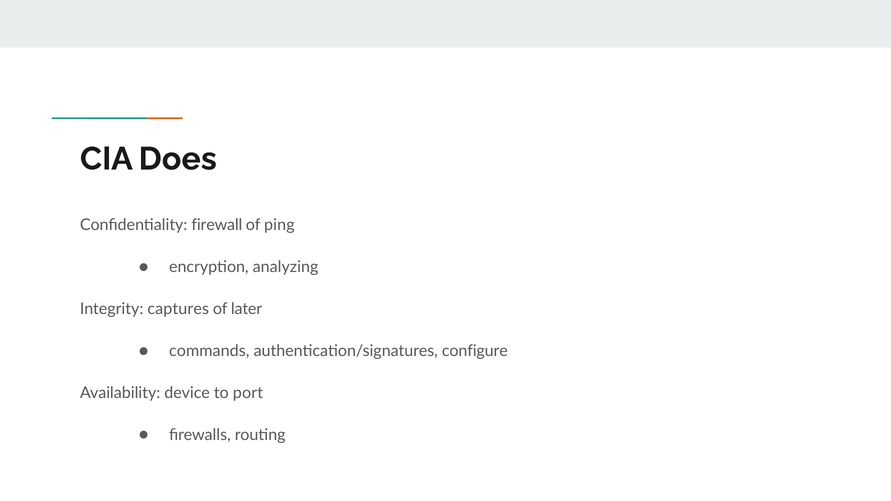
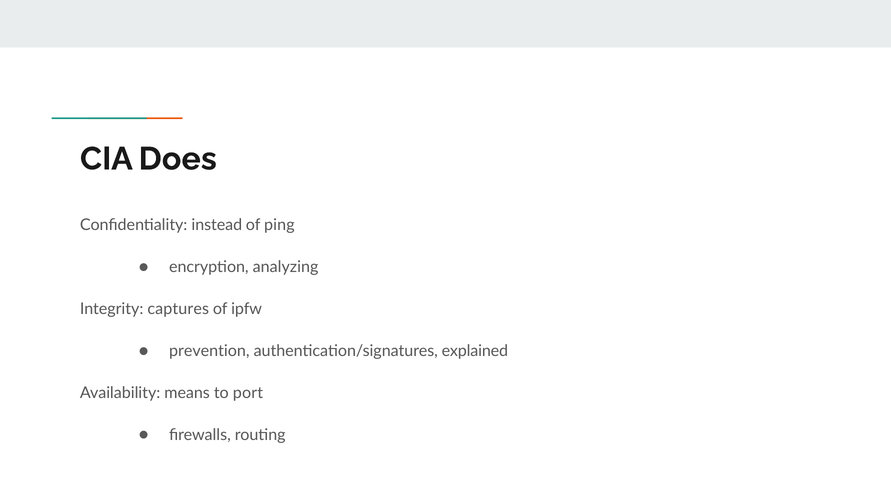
firewall: firewall -> instead (217, 225)
later: later -> ipfw (247, 309)
commands: commands -> prevention (209, 351)
configure: configure -> explained (475, 351)
device: device -> means (187, 393)
